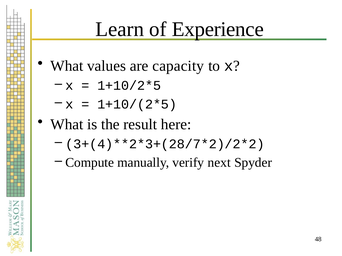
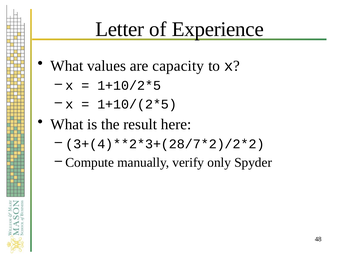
Learn: Learn -> Letter (120, 29)
next: next -> only (219, 163)
